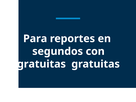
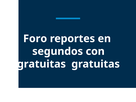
Para: Para -> Foro (35, 39)
